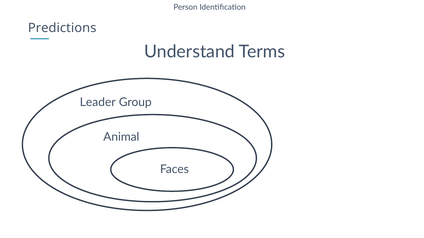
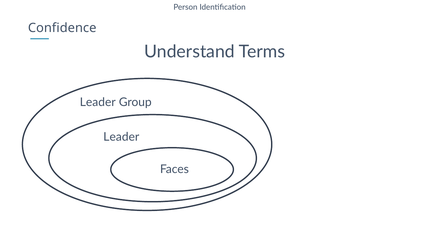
Predictions: Predictions -> Confidence (62, 28)
Animal: Animal -> Leader (121, 137)
